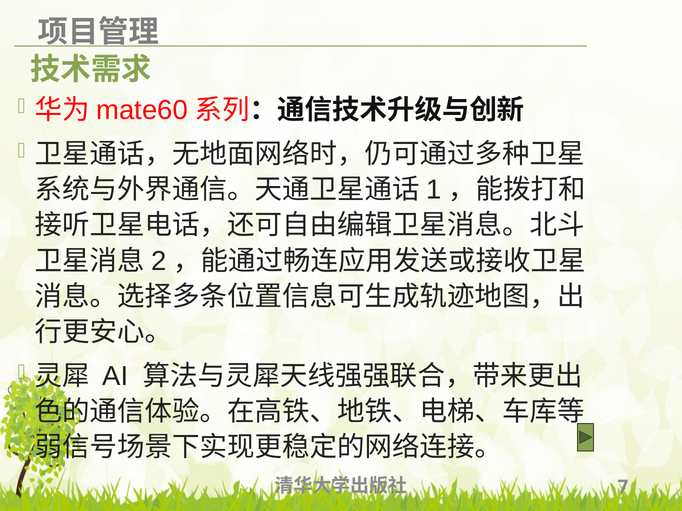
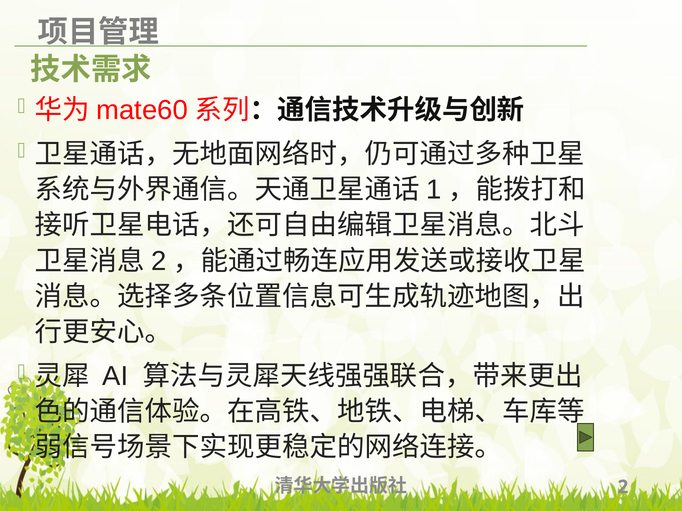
7: 7 -> 2 (623, 487)
